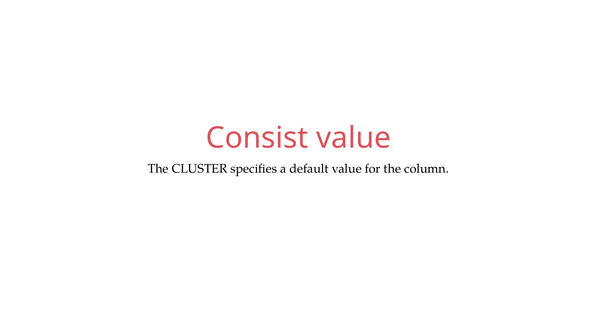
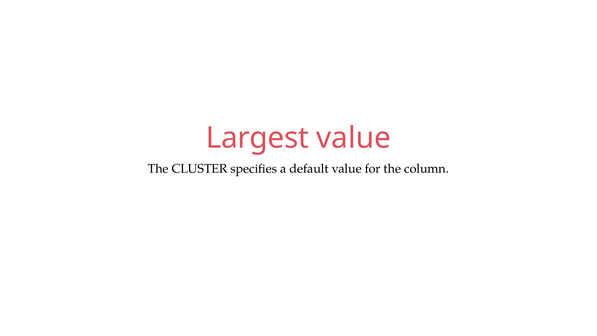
Consist: Consist -> Largest (257, 138)
